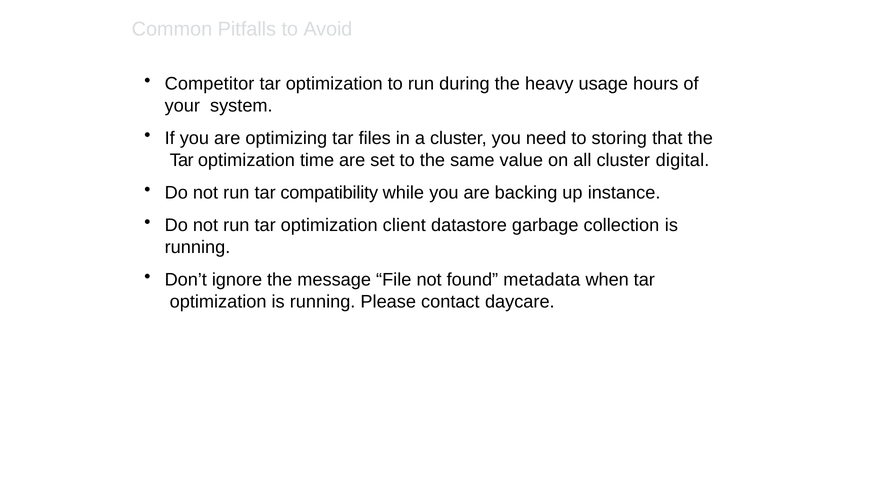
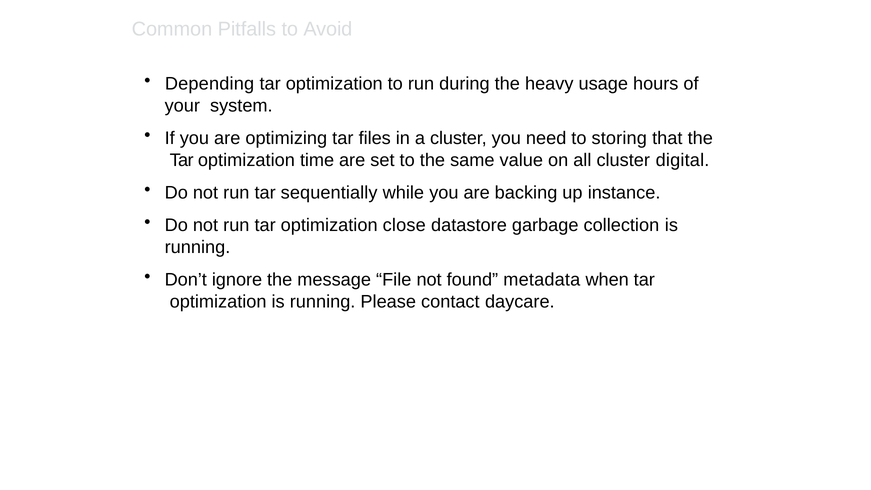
Competitor: Competitor -> Depending (210, 84)
compatibility: compatibility -> sequentially (329, 193)
client: client -> close (404, 225)
